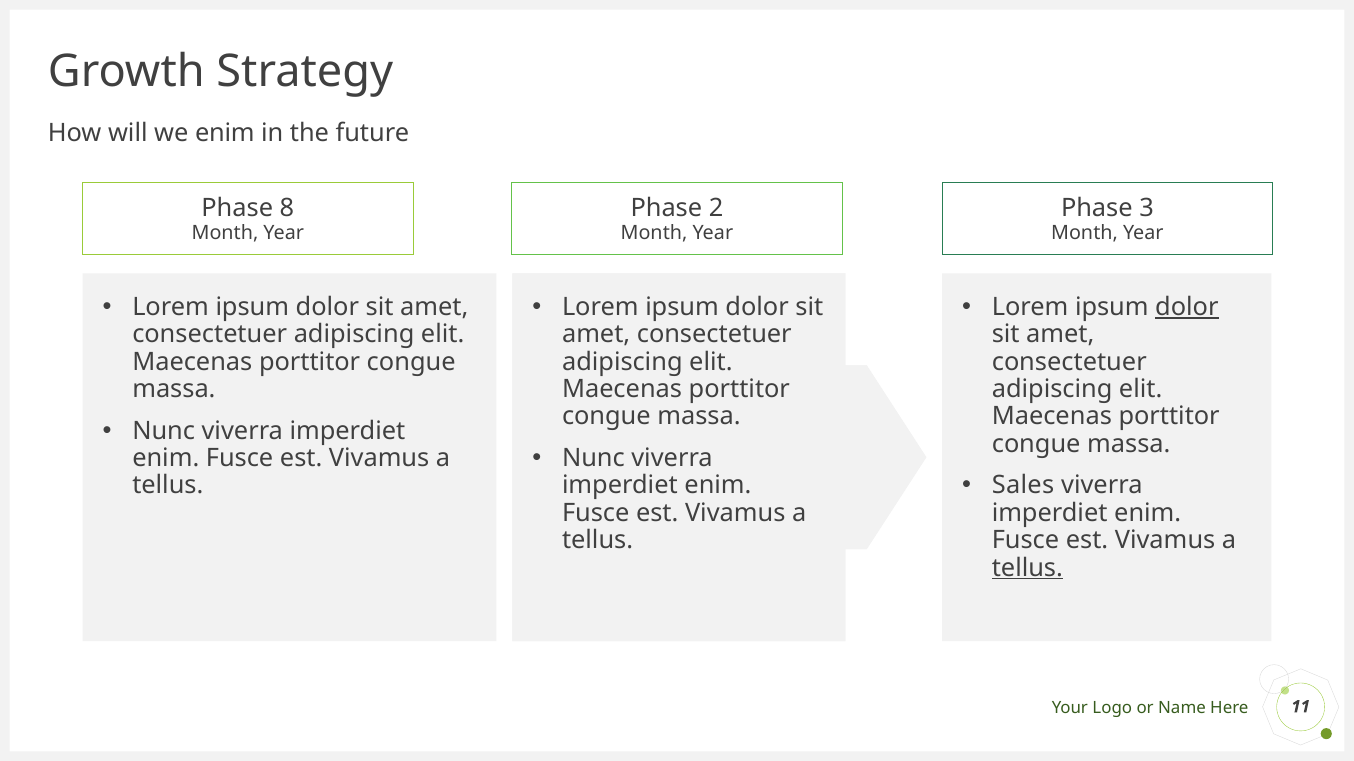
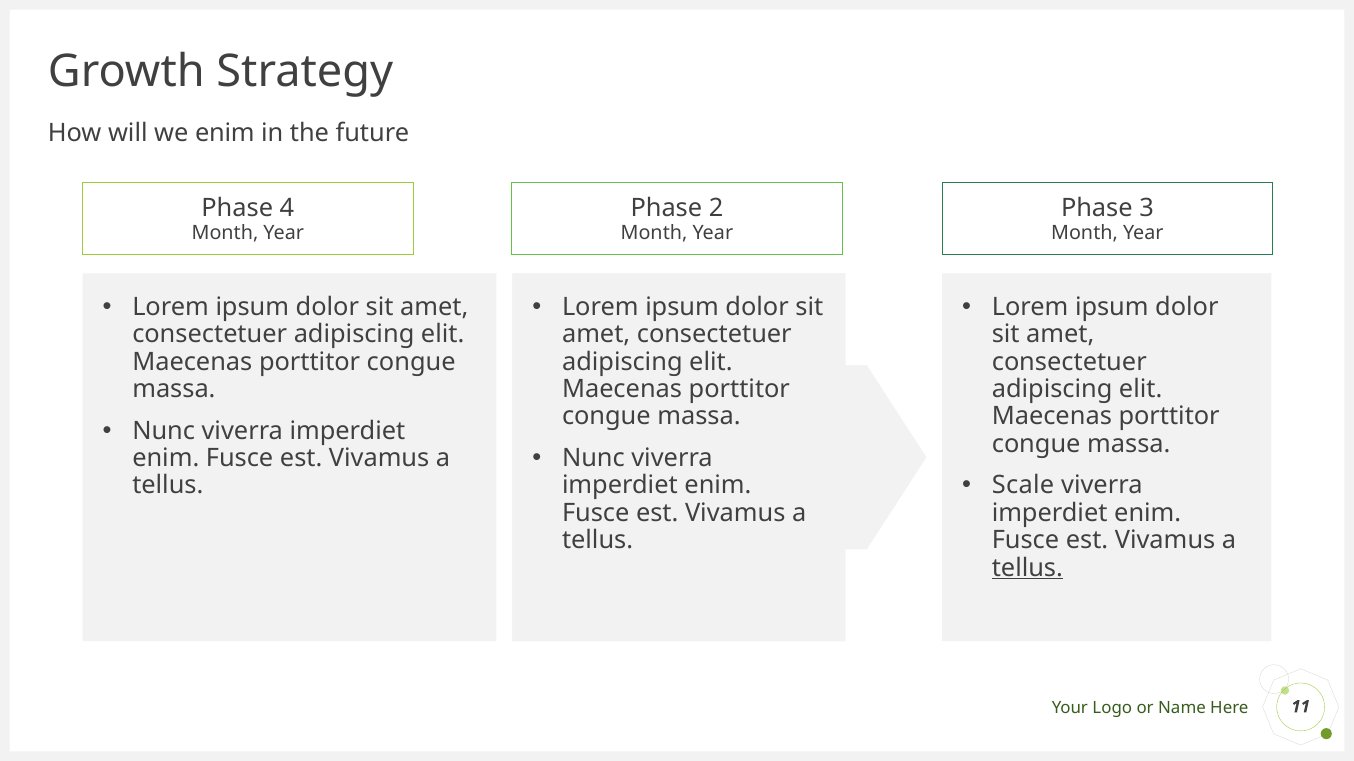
8: 8 -> 4 (287, 209)
dolor underline: present -> none (1187, 307)
Sales: Sales -> Scale (1023, 486)
